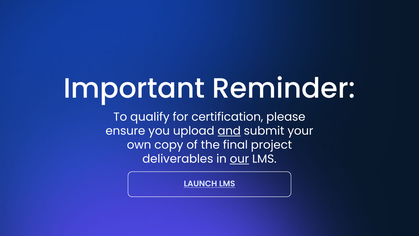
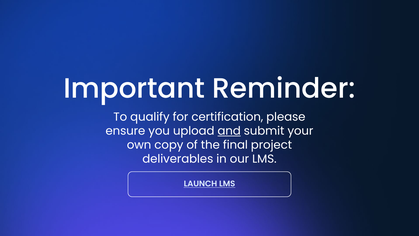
our underline: present -> none (239, 159)
